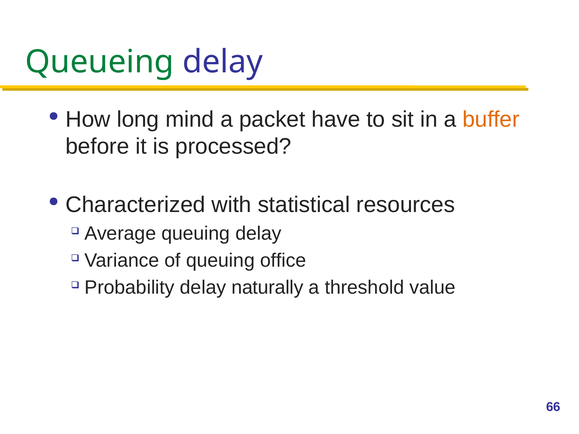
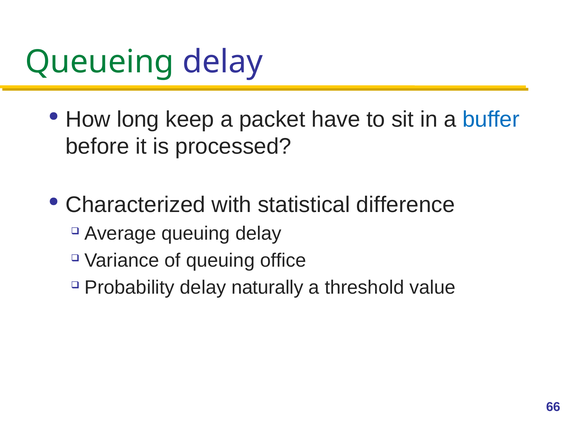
mind: mind -> keep (190, 119)
buffer colour: orange -> blue (491, 119)
resources: resources -> difference (406, 205)
